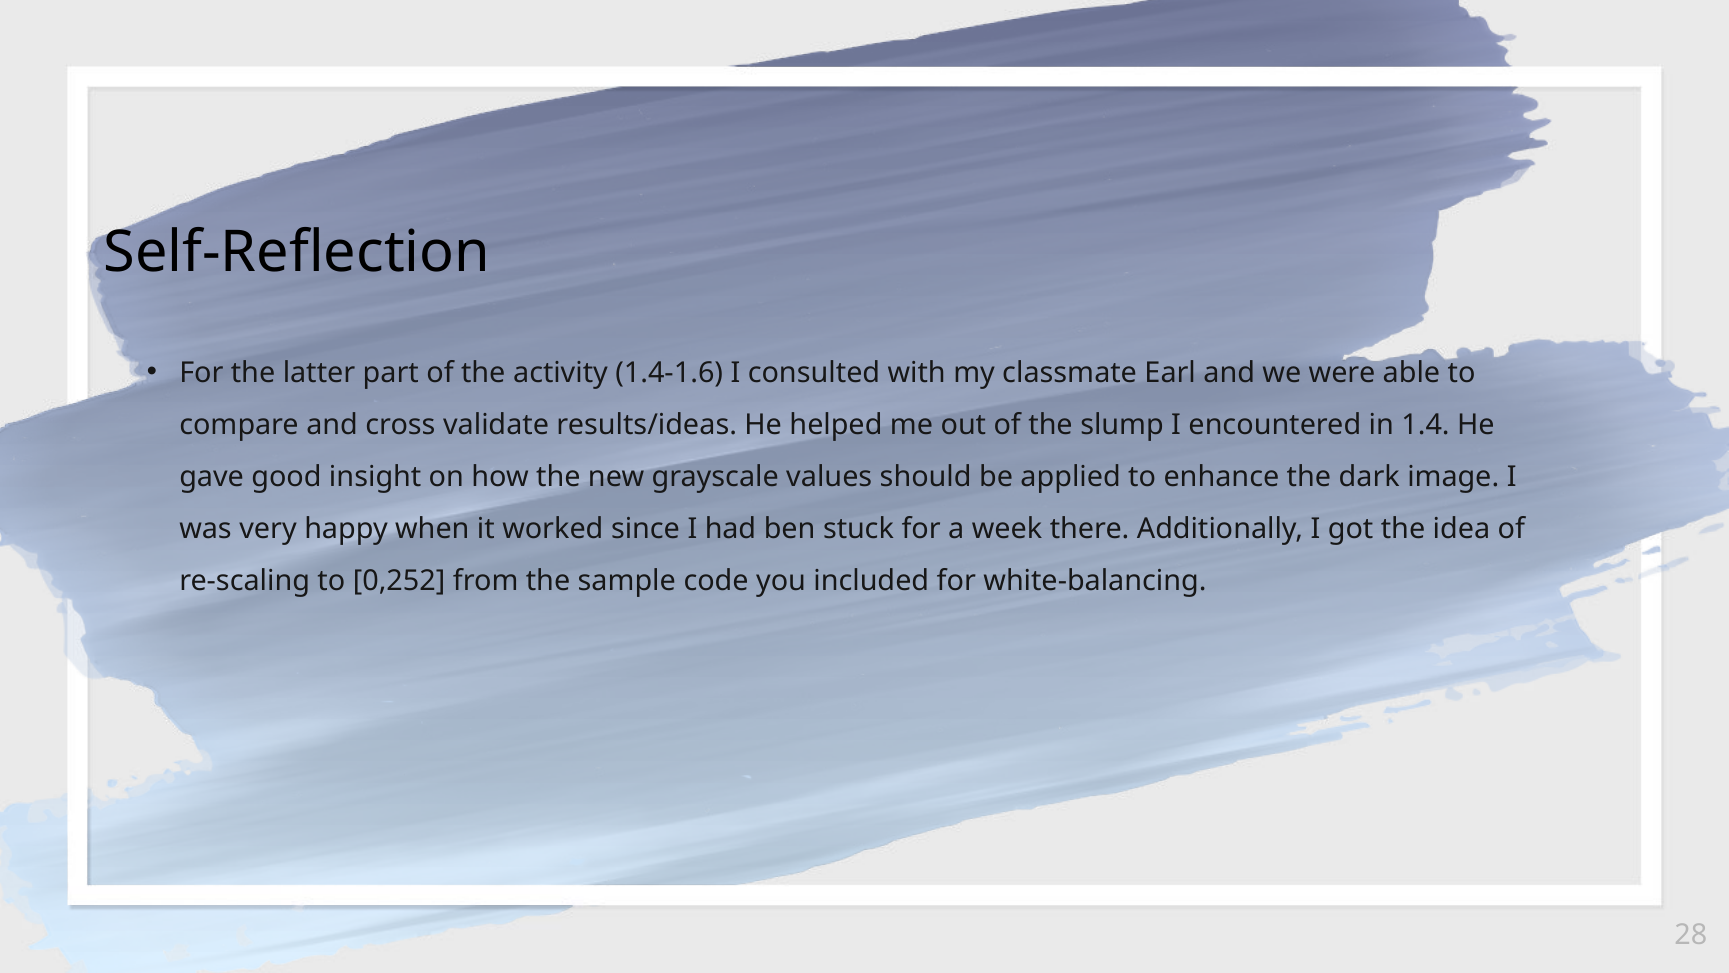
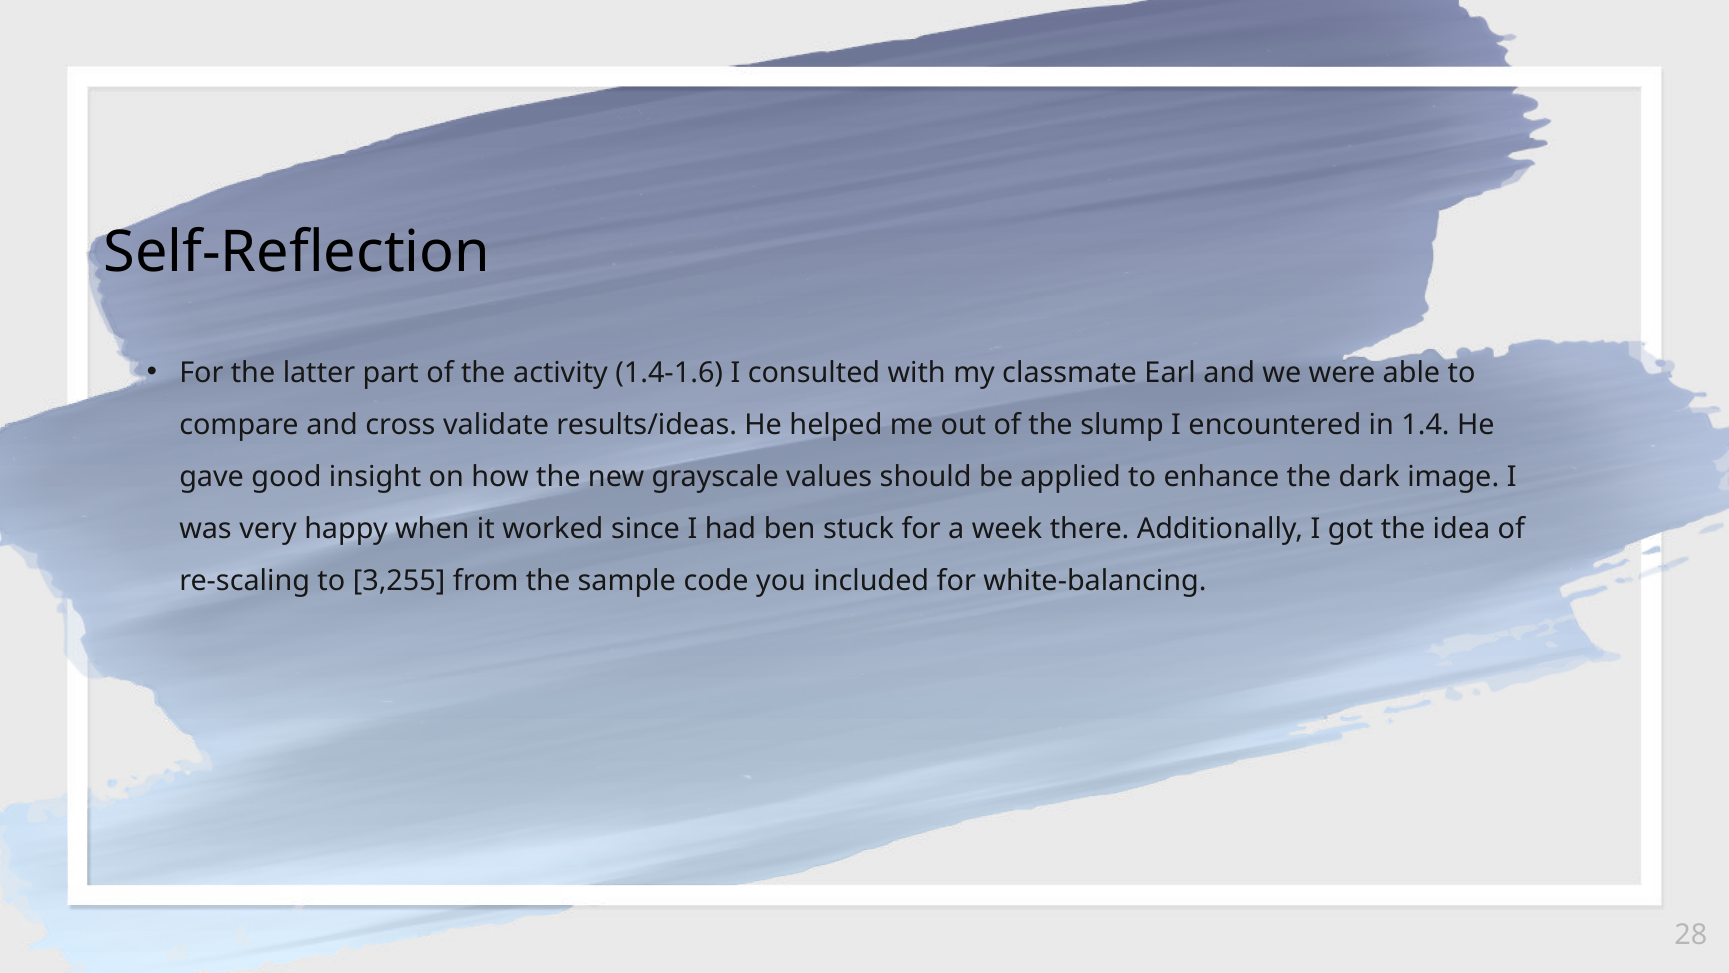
0,252: 0,252 -> 3,255 (399, 580)
